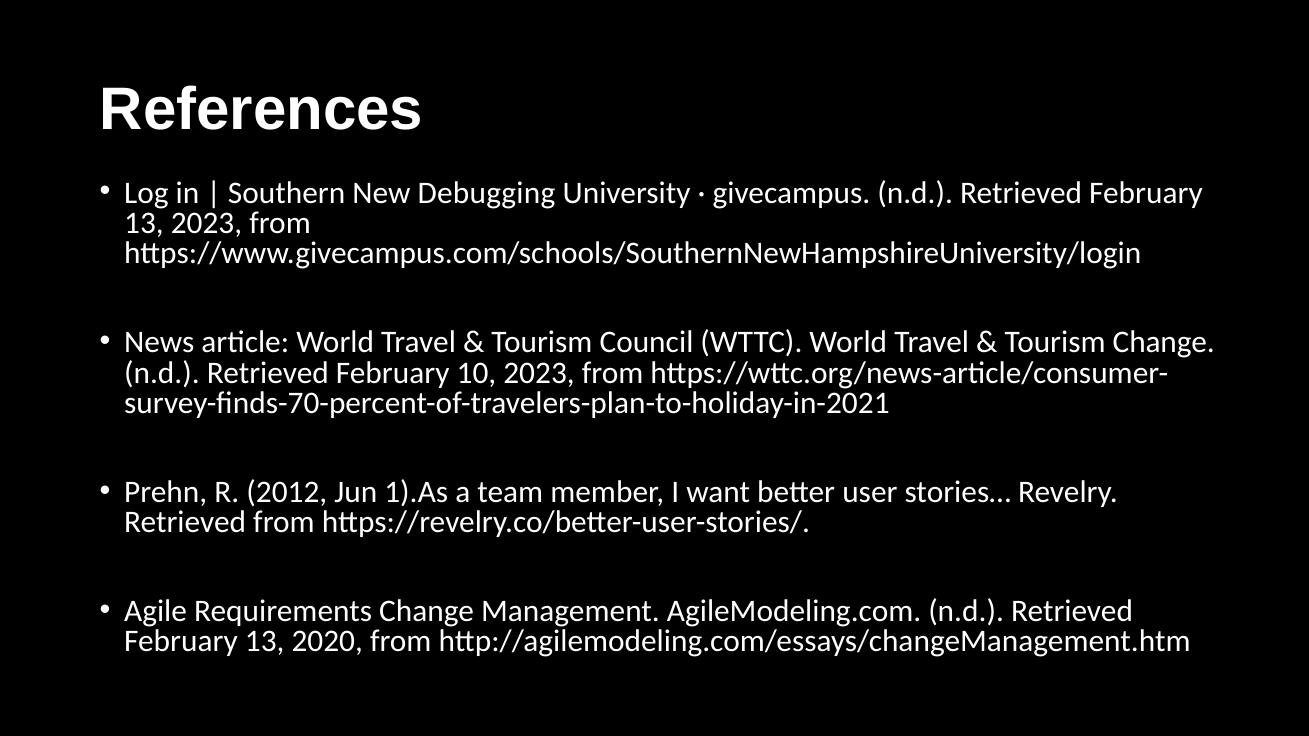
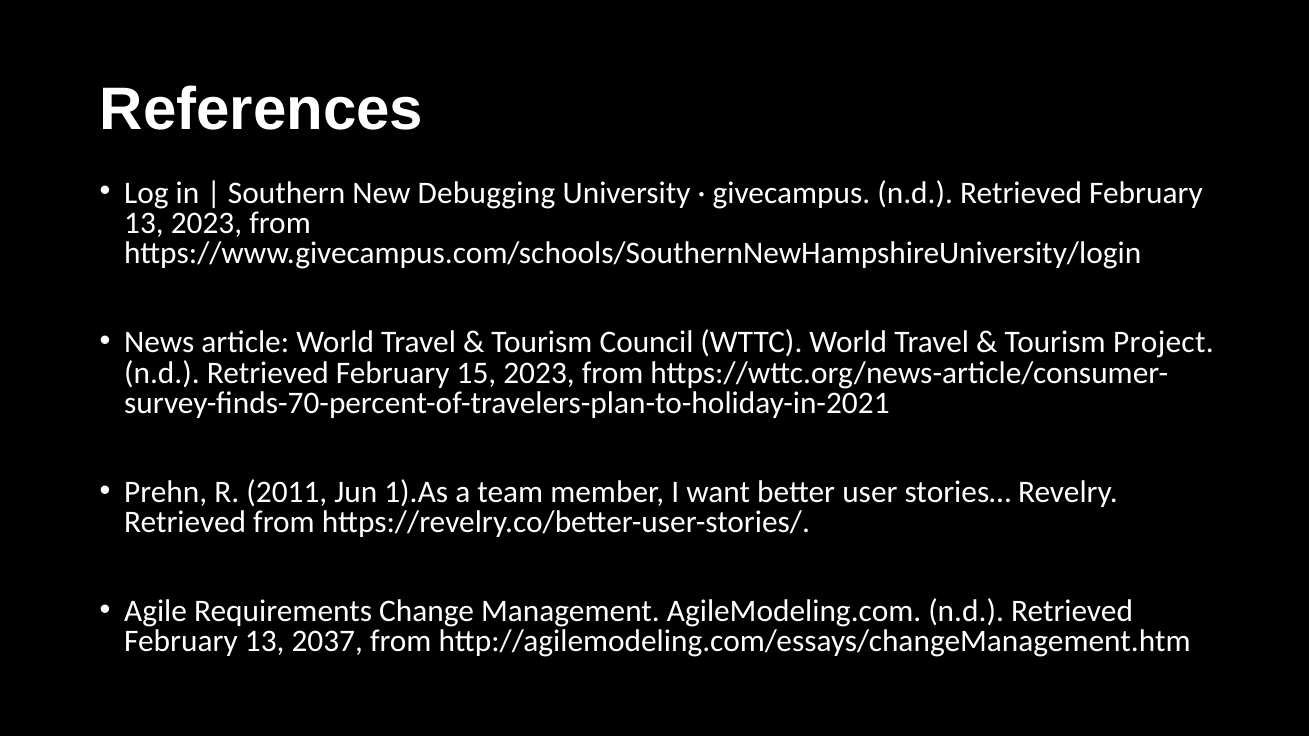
Tourism Change: Change -> Project (1163, 343)
10: 10 -> 15 (476, 373)
2012: 2012 -> 2011 (287, 492)
2020: 2020 -> 2037 (327, 642)
